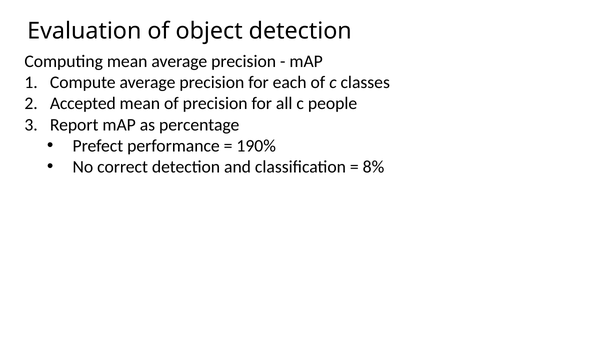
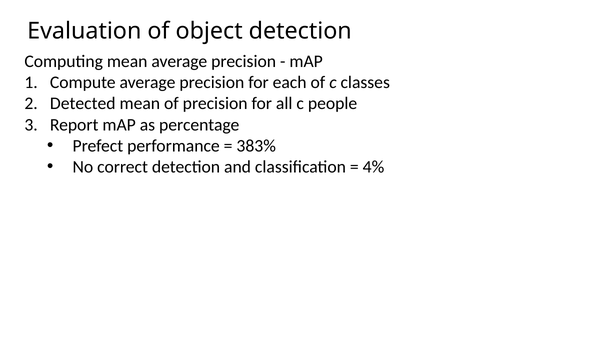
Accepted: Accepted -> Detected (83, 104)
190%: 190% -> 383% (256, 146)
8%: 8% -> 4% (373, 167)
